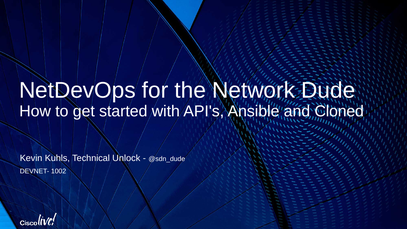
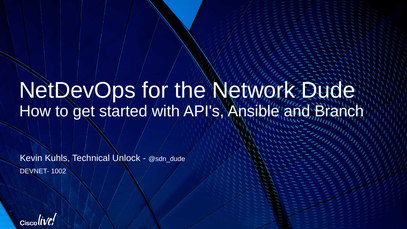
Cloned: Cloned -> Branch (339, 111)
